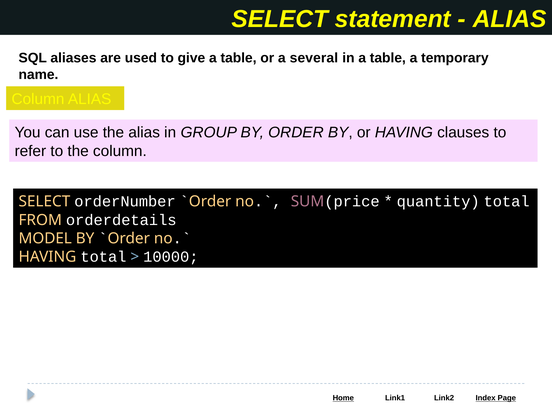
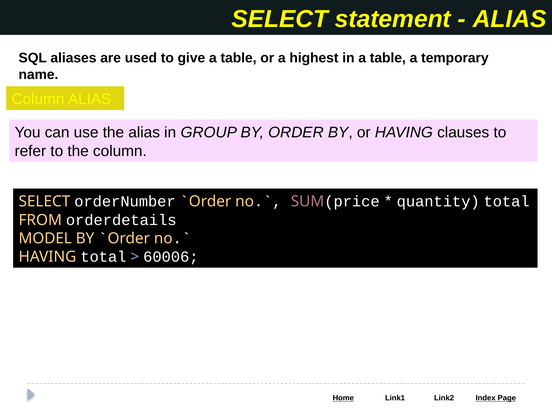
several: several -> highest (314, 58)
10000: 10000 -> 60006 (171, 257)
